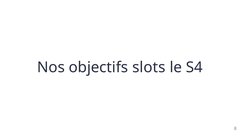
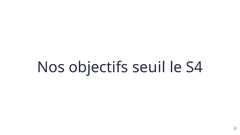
slots: slots -> seuil (149, 67)
